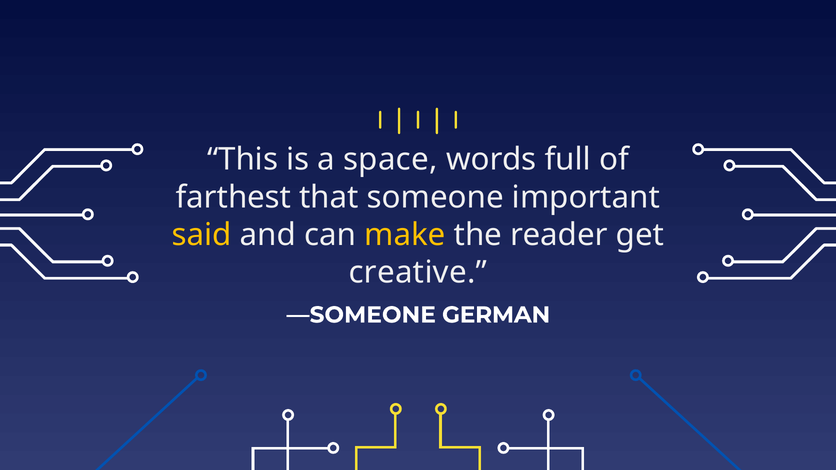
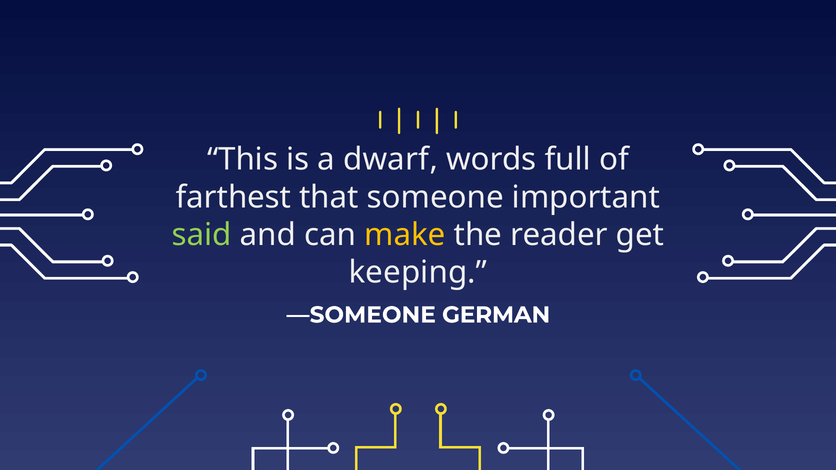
space: space -> dwarf (391, 160)
said colour: yellow -> light green (202, 235)
creative: creative -> keeping (418, 273)
